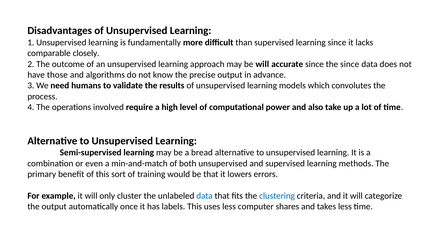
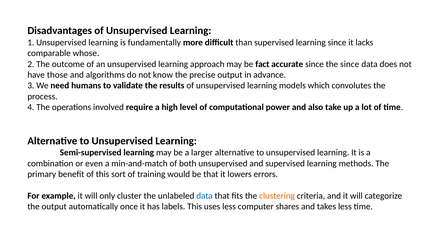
closely: closely -> whose (86, 53)
be will: will -> fact (262, 64)
bread: bread -> larger (202, 153)
clustering colour: blue -> orange (277, 196)
